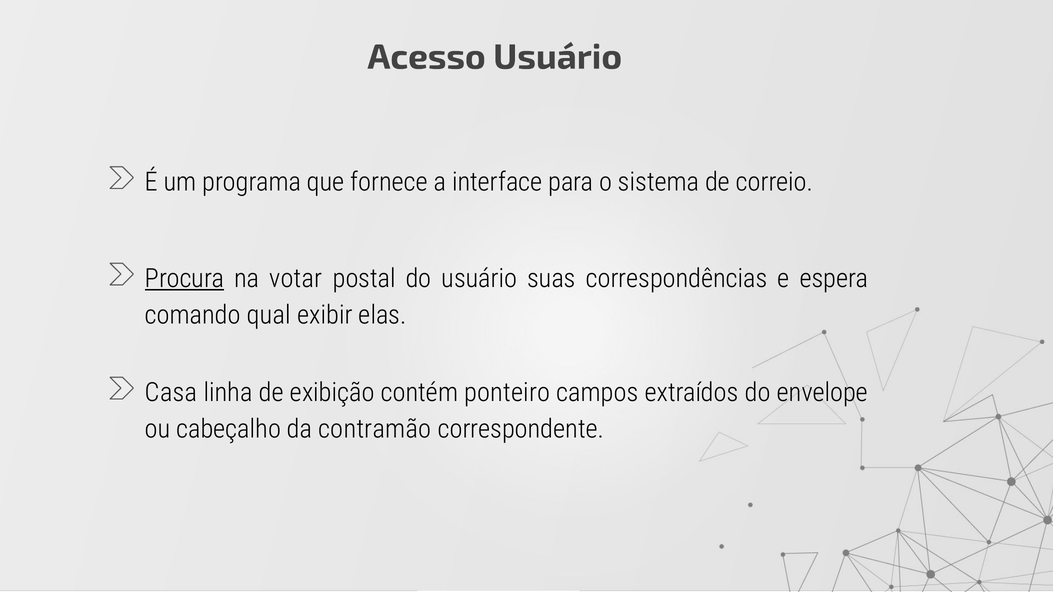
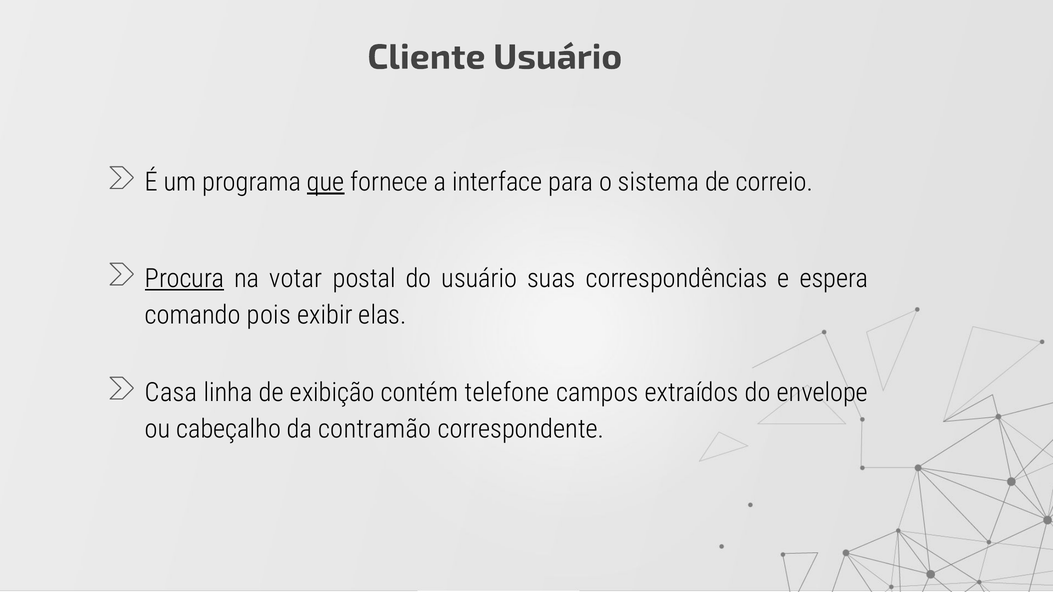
Acesso: Acesso -> Cliente (426, 57)
que underline: none -> present (326, 182)
qual: qual -> pois (269, 315)
ponteiro: ponteiro -> telefone (507, 393)
